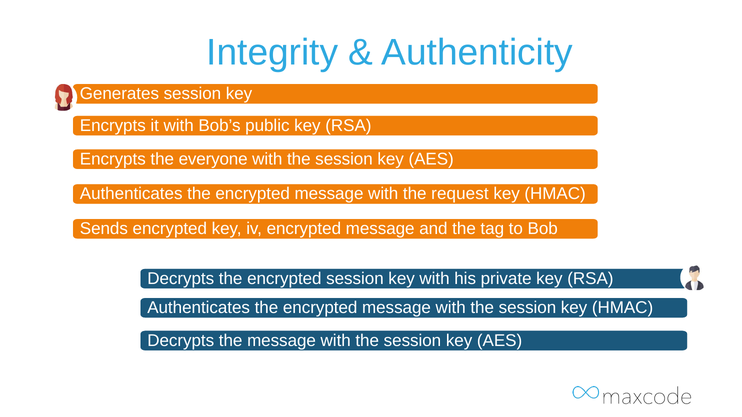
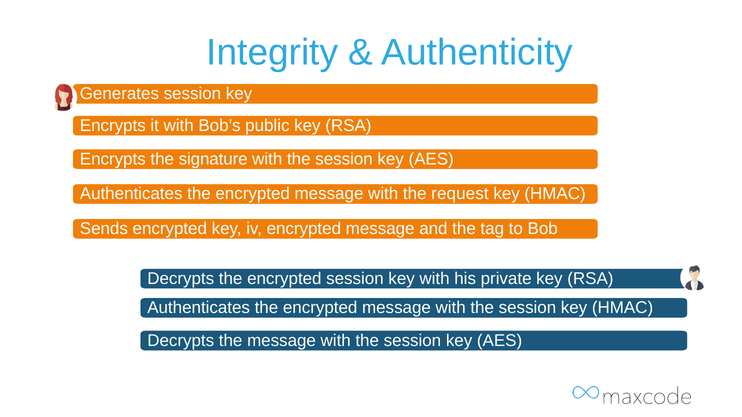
everyone: everyone -> signature (213, 159)
